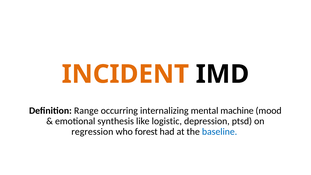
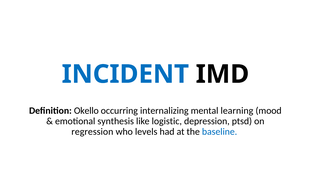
INCIDENT colour: orange -> blue (125, 74)
Range: Range -> Okello (86, 111)
machine: machine -> learning (237, 111)
forest: forest -> levels (146, 132)
